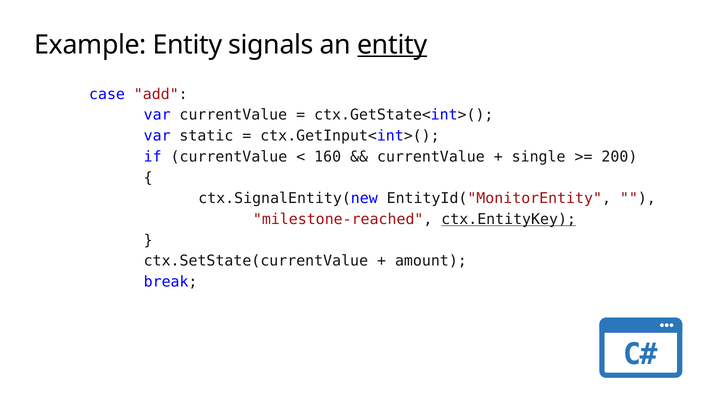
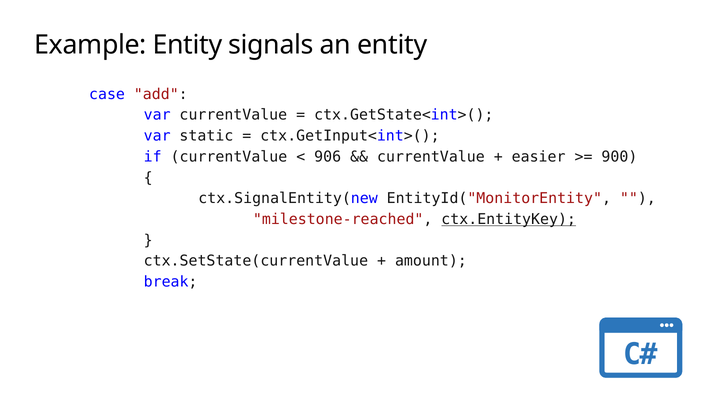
entity underline: present -> none (392, 45)
160: 160 -> 906 (328, 157)
single: single -> easier (539, 157)
200: 200 -> 900 (619, 157)
